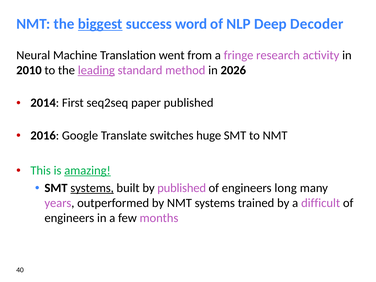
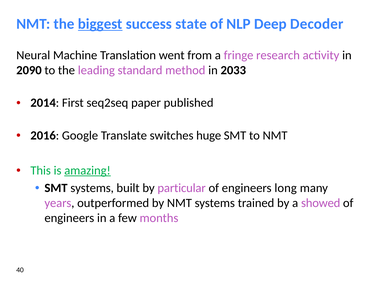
word: word -> state (191, 24)
2010: 2010 -> 2090 (29, 70)
leading underline: present -> none (96, 70)
2026: 2026 -> 2033 (233, 70)
systems underline: present -> none (92, 188)
by published: published -> particular (182, 188)
difficult: difficult -> showed (321, 203)
